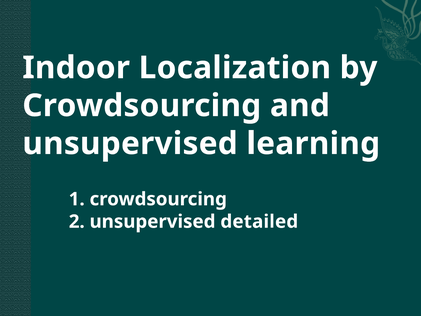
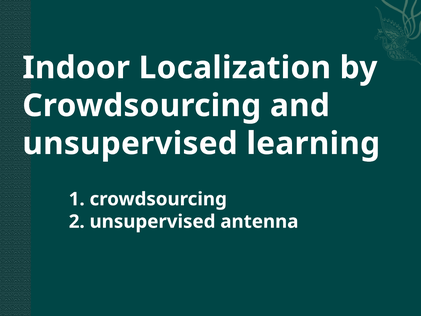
detailed: detailed -> antenna (259, 221)
